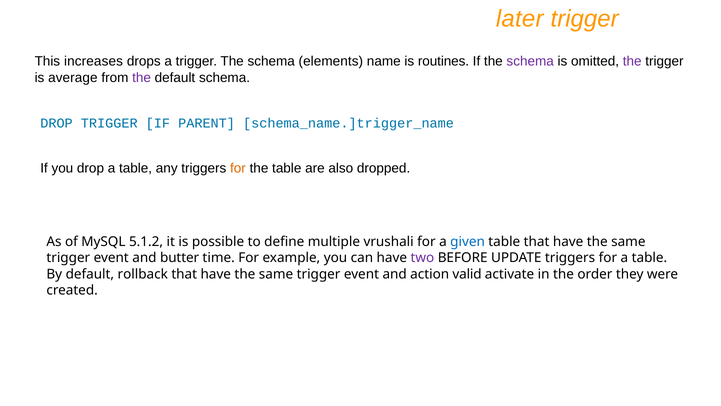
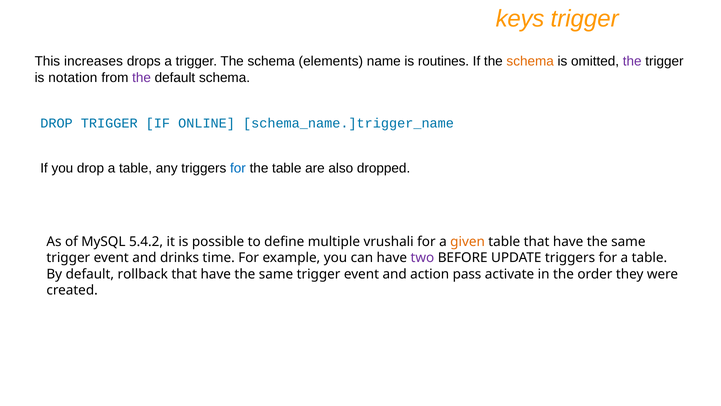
later: later -> keys (520, 19)
schema colour: purple -> orange (530, 61)
average: average -> notation (73, 77)
PARENT: PARENT -> ONLINE (207, 123)
for colour: orange -> blue (238, 168)
5.1.2: 5.1.2 -> 5.4.2 (146, 242)
given colour: blue -> orange (468, 242)
butter: butter -> drinks (180, 258)
valid: valid -> pass (467, 274)
